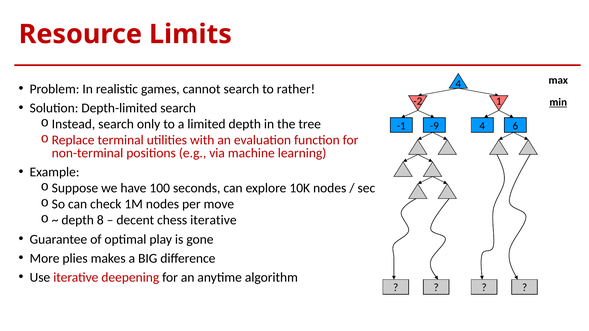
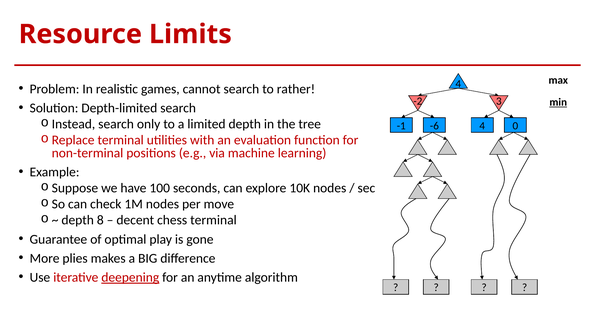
1: 1 -> 3 (499, 101)
-9: -9 -> -6 (434, 126)
6: 6 -> 0 (515, 126)
chess iterative: iterative -> terminal (213, 220)
deepening underline: none -> present (130, 278)
